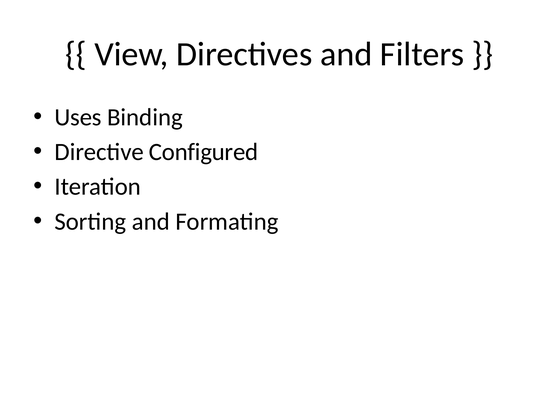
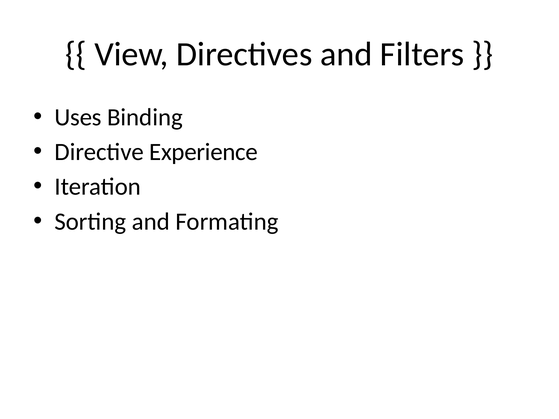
Configured: Configured -> Experience (204, 152)
